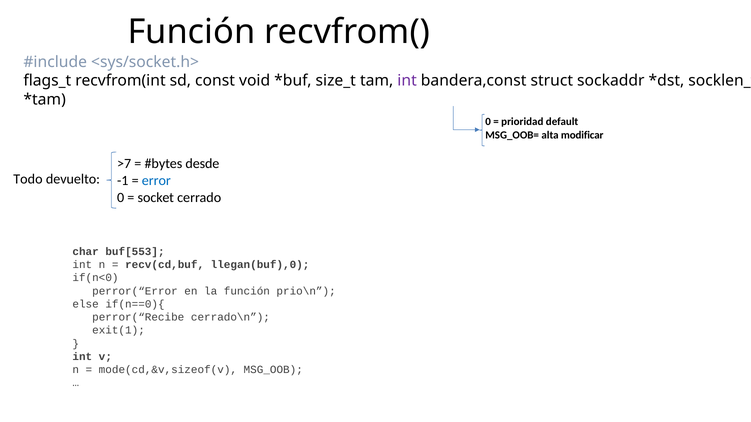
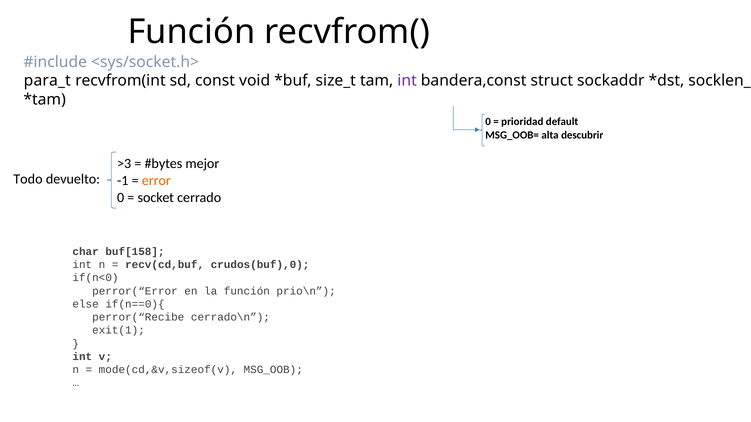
flags_t: flags_t -> para_t (47, 81)
modificar: modificar -> descubrir (582, 135)
>7: >7 -> >3 (124, 164)
desde: desde -> mejor (202, 164)
error colour: blue -> orange (156, 181)
buf[553: buf[553 -> buf[158 (135, 252)
llegan(buf),0: llegan(buf),0 -> crudos(buf),0 (260, 265)
